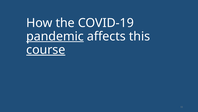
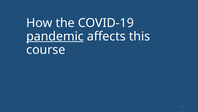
course underline: present -> none (46, 49)
